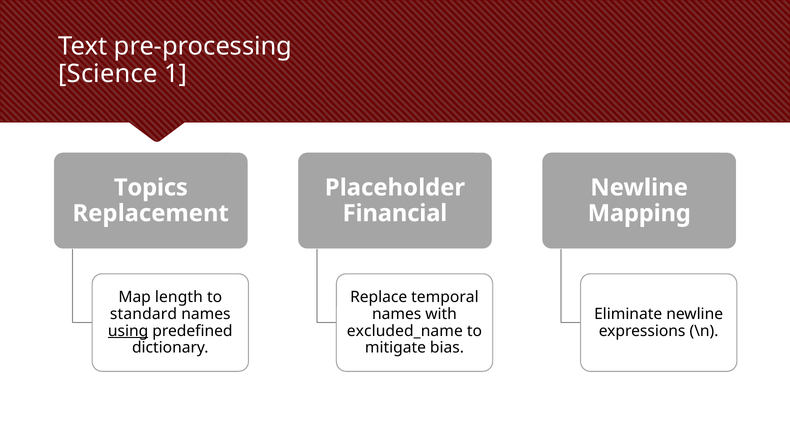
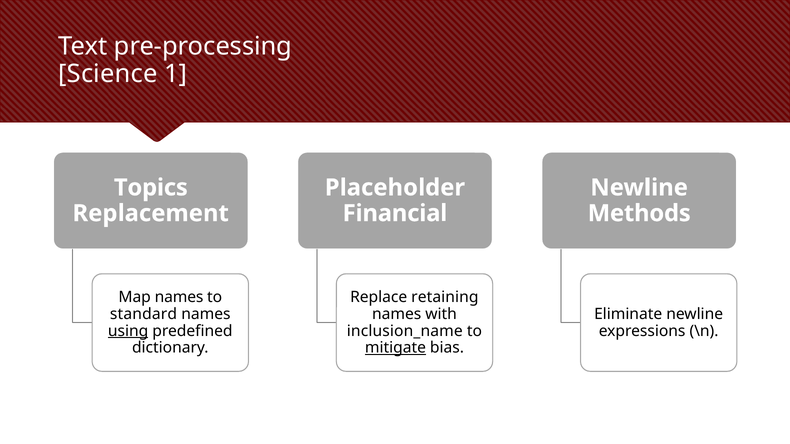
Mapping: Mapping -> Methods (639, 213)
Map length: length -> names (179, 297)
temporal: temporal -> retaining (445, 297)
excluded_name: excluded_name -> inclusion_name (405, 331)
mitigate underline: none -> present (395, 348)
